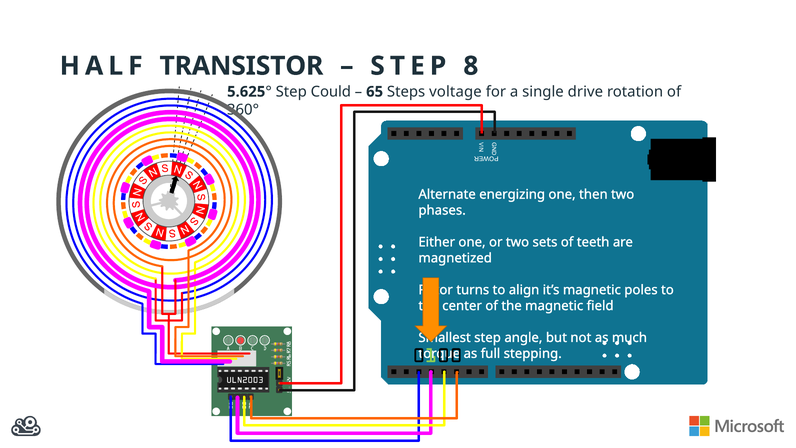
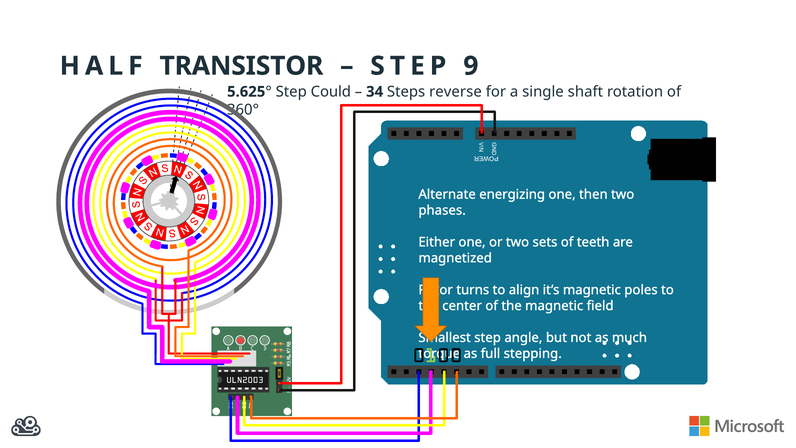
8: 8 -> 9 (471, 66)
65: 65 -> 34 (375, 92)
voltage: voltage -> reverse (455, 92)
drive: drive -> shaft (585, 92)
